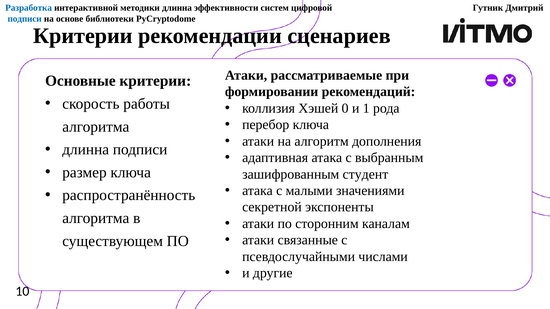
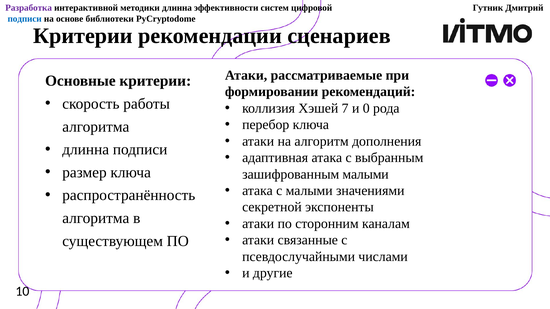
Разработка colour: blue -> purple (29, 8)
0: 0 -> 7 (345, 108)
1: 1 -> 0 (366, 108)
зашифрованным студент: студент -> малыми (366, 174)
